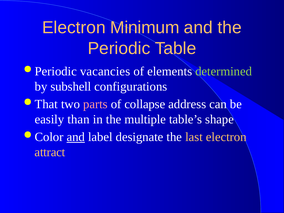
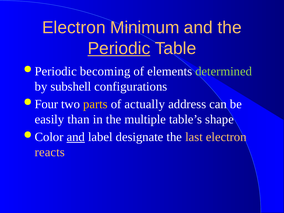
Periodic underline: none -> present (119, 48)
vacancies: vacancies -> becoming (105, 71)
That: That -> Four (46, 104)
parts colour: pink -> yellow (95, 104)
collapse: collapse -> actually (145, 104)
attract: attract -> reacts (50, 152)
